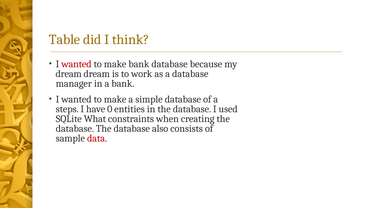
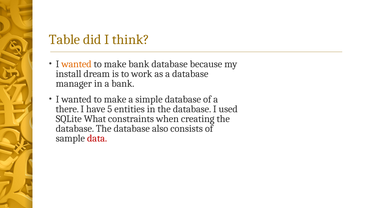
wanted colour: red -> orange (76, 64)
dream: dream -> install (69, 74)
steps: steps -> there (67, 109)
0: 0 -> 5 (110, 109)
